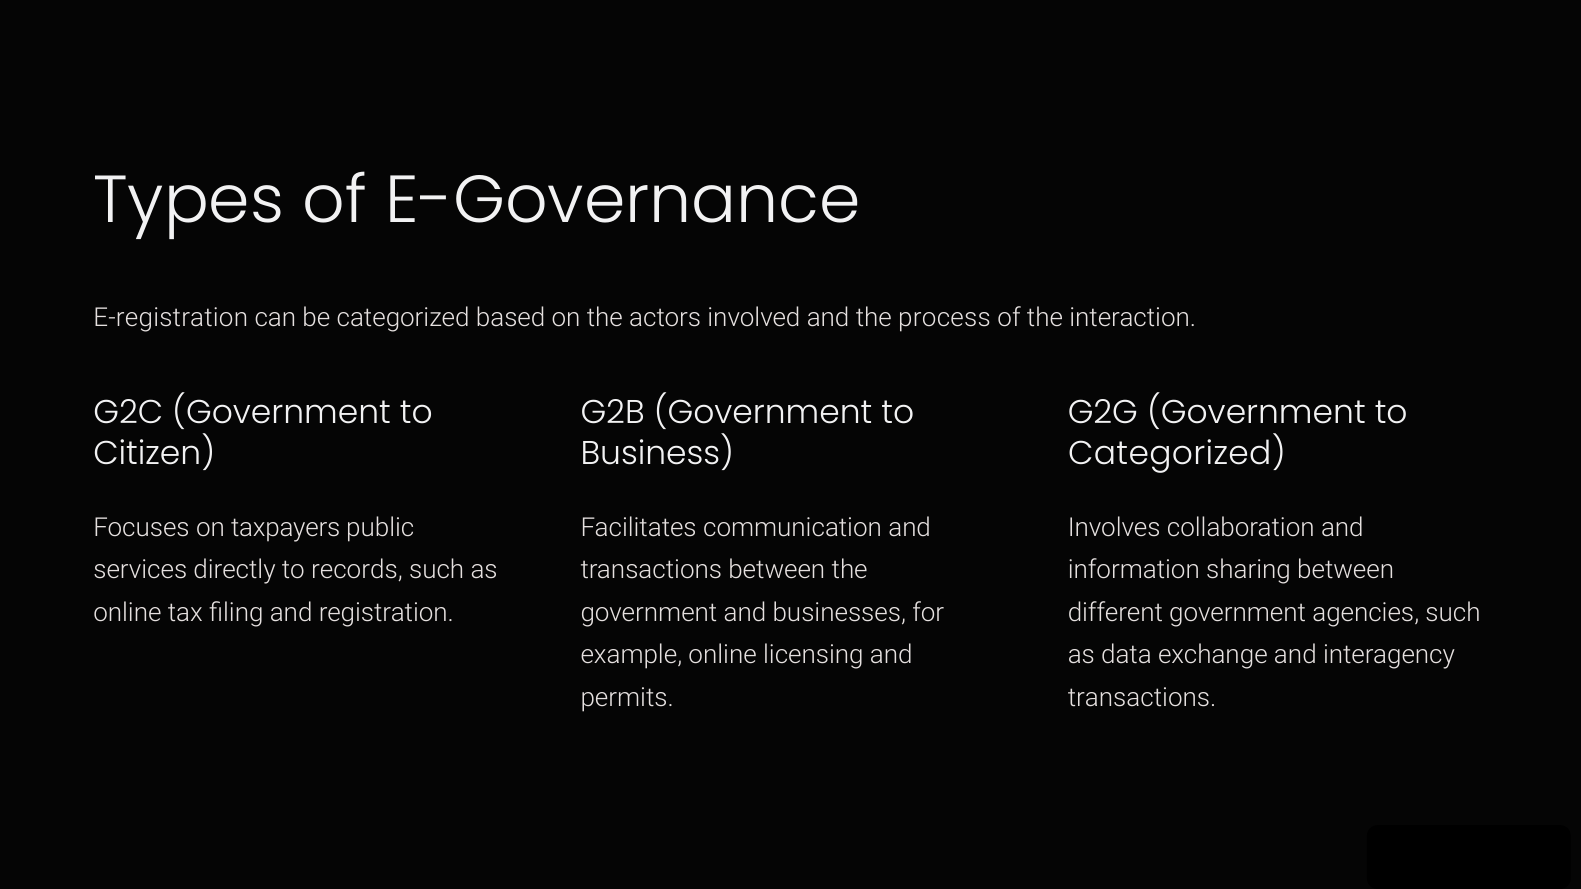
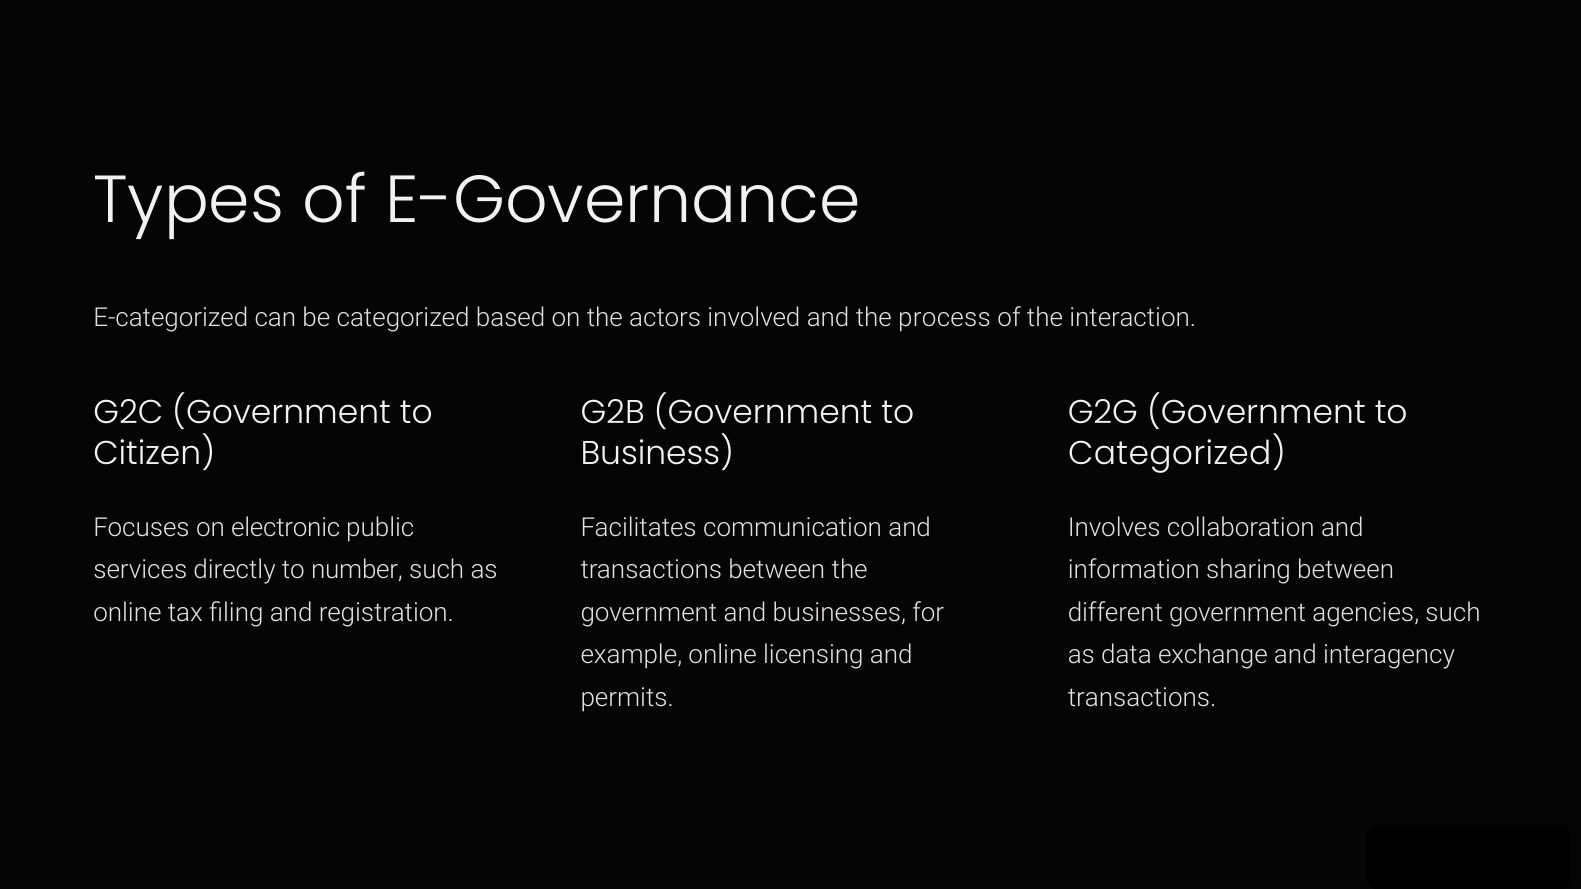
E-registration: E-registration -> E-categorized (171, 318)
taxpayers: taxpayers -> electronic (286, 528)
records: records -> number (357, 570)
